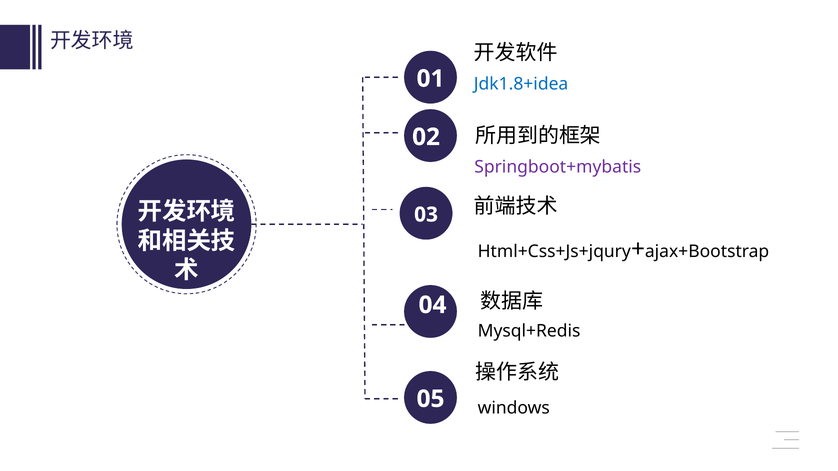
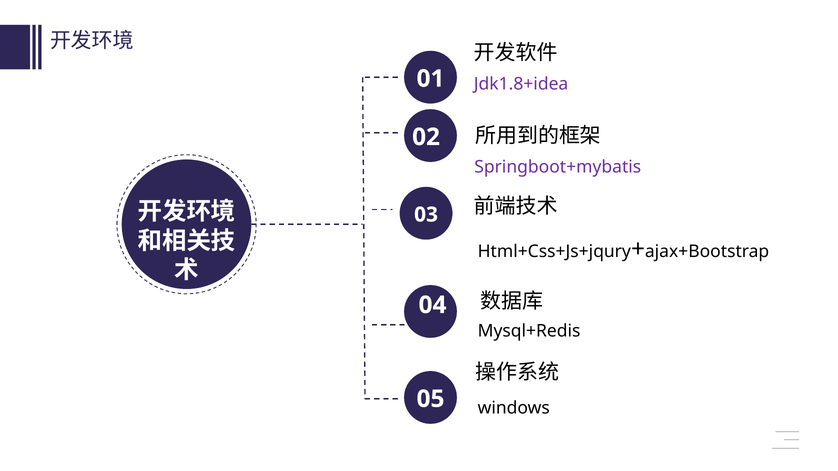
Jdk1.8+idea colour: blue -> purple (521, 84)
